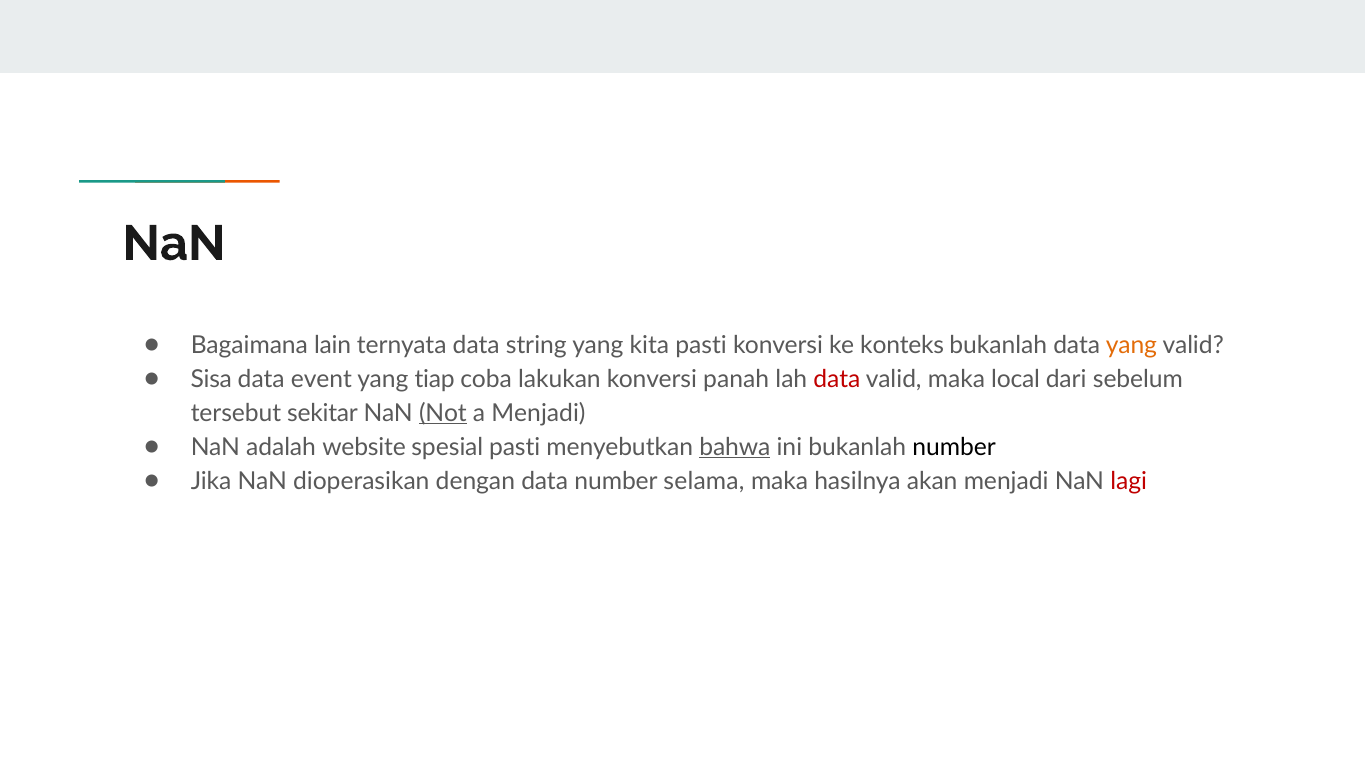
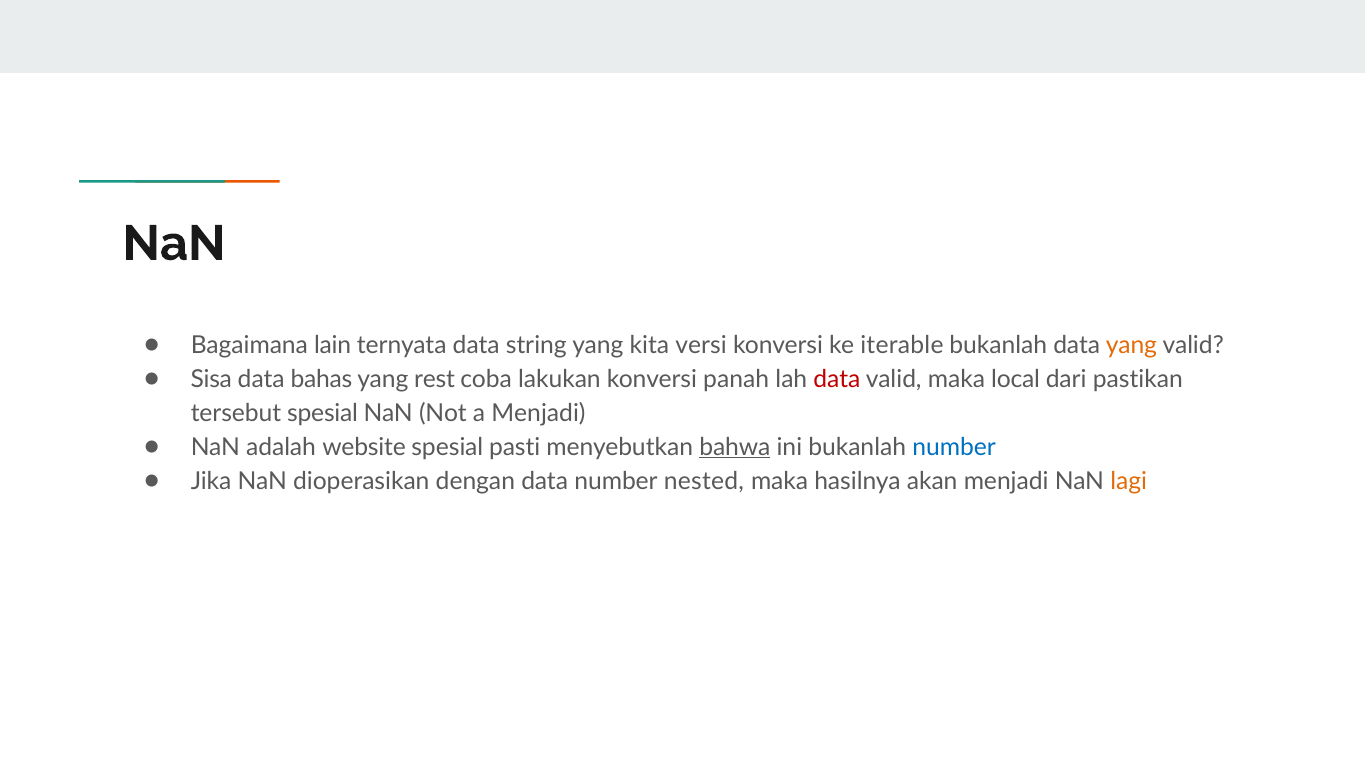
kita pasti: pasti -> versi (701, 345)
konteks: konteks -> iterable (902, 345)
event: event -> bahas (321, 379)
tiap: tiap -> rest (435, 379)
sebelum: sebelum -> pastikan (1138, 379)
tersebut sekitar: sekitar -> spesial (323, 413)
Not underline: present -> none (443, 413)
number colour: black -> blue (954, 447)
selama: selama -> nested (704, 481)
lagi colour: red -> orange (1129, 481)
